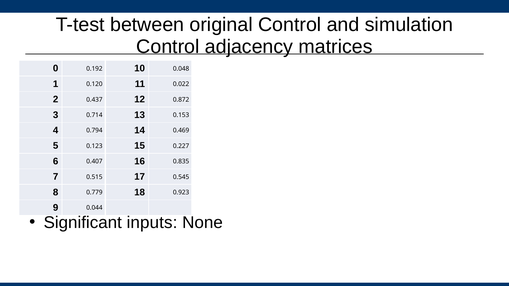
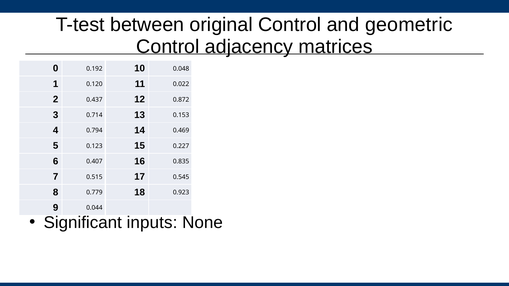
simulation: simulation -> geometric (409, 25)
